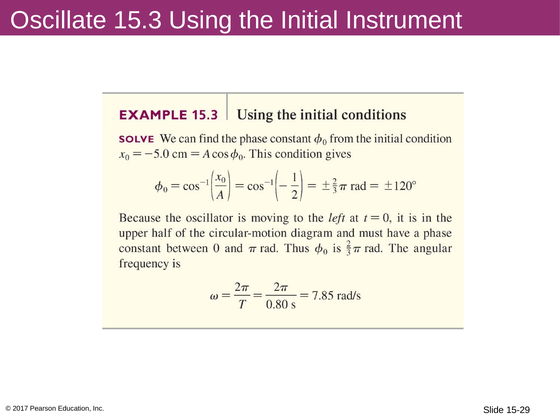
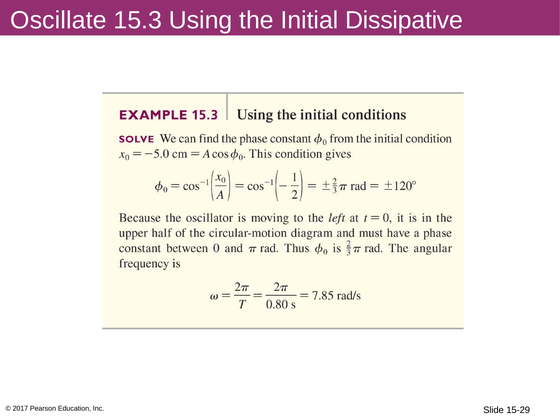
Instrument: Instrument -> Dissipative (404, 20)
